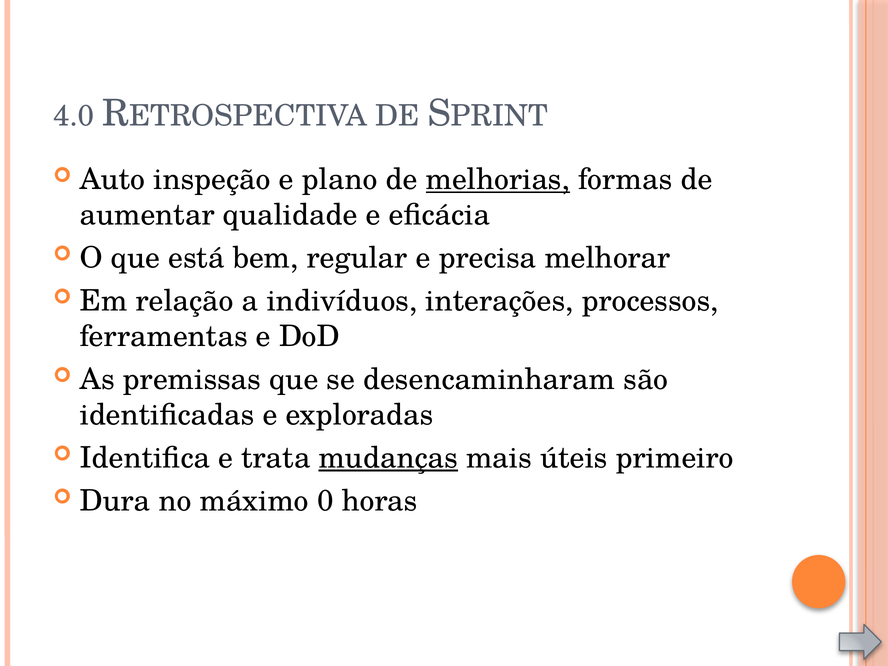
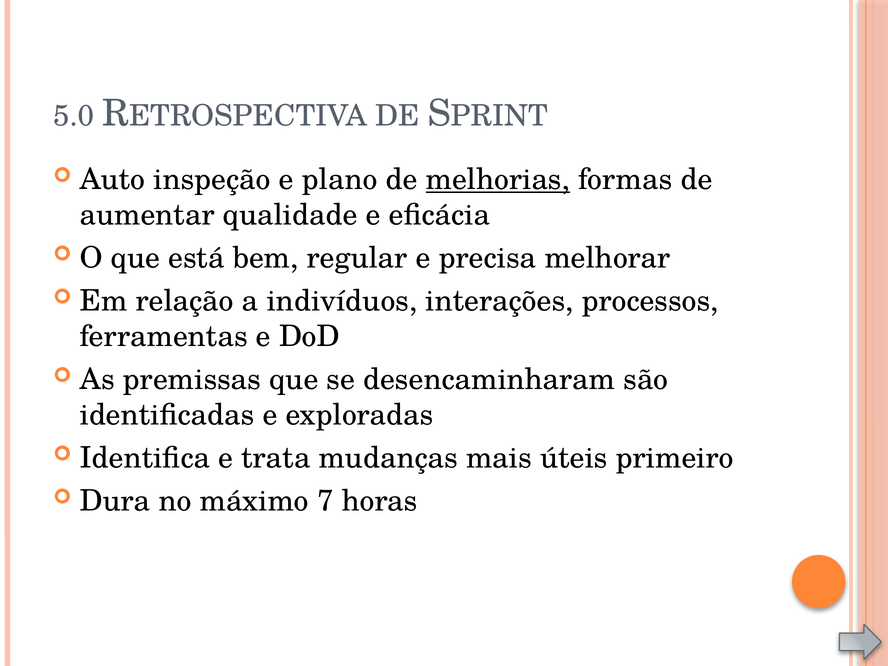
4.0: 4.0 -> 5.0 (74, 116)
mudanças underline: present -> none (388, 458)
0: 0 -> 7 (325, 501)
